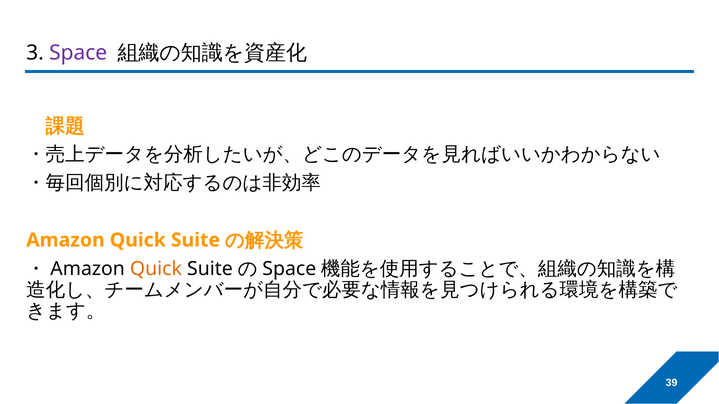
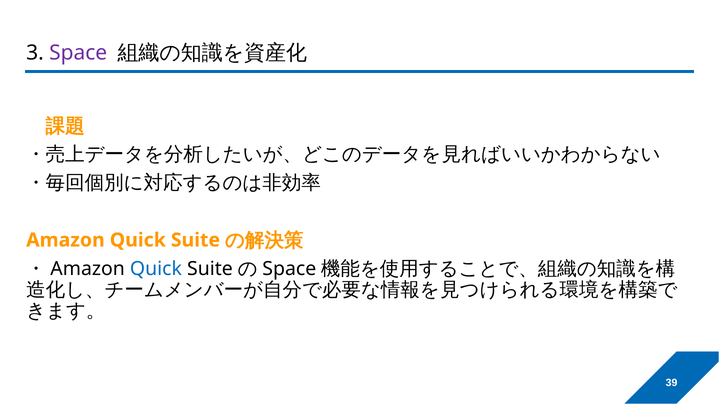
Quick colour: orange -> blue (156, 269)
